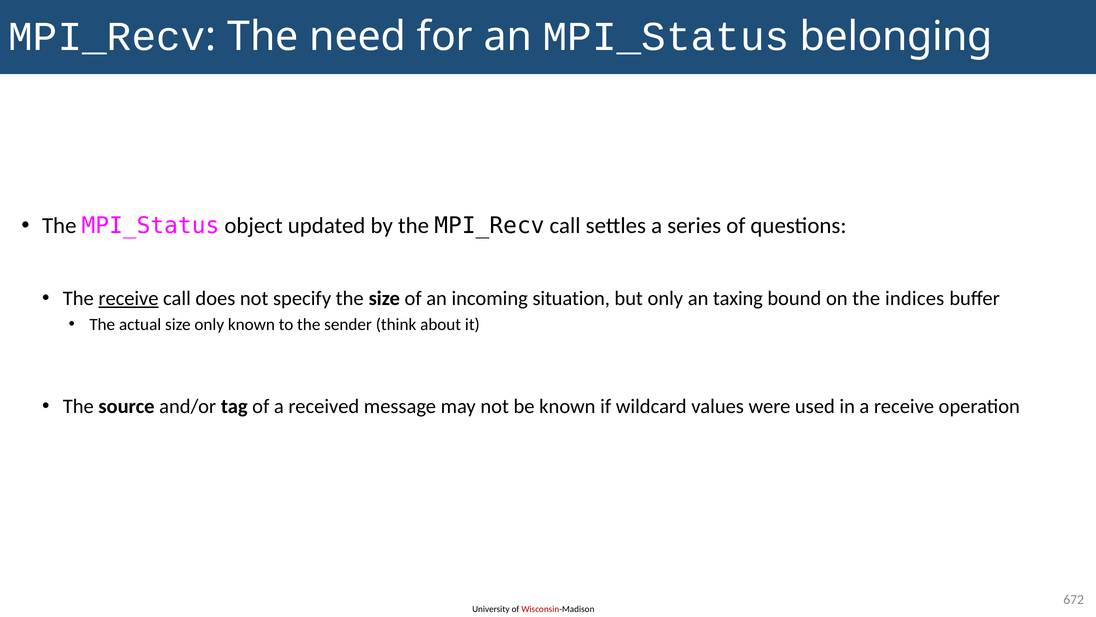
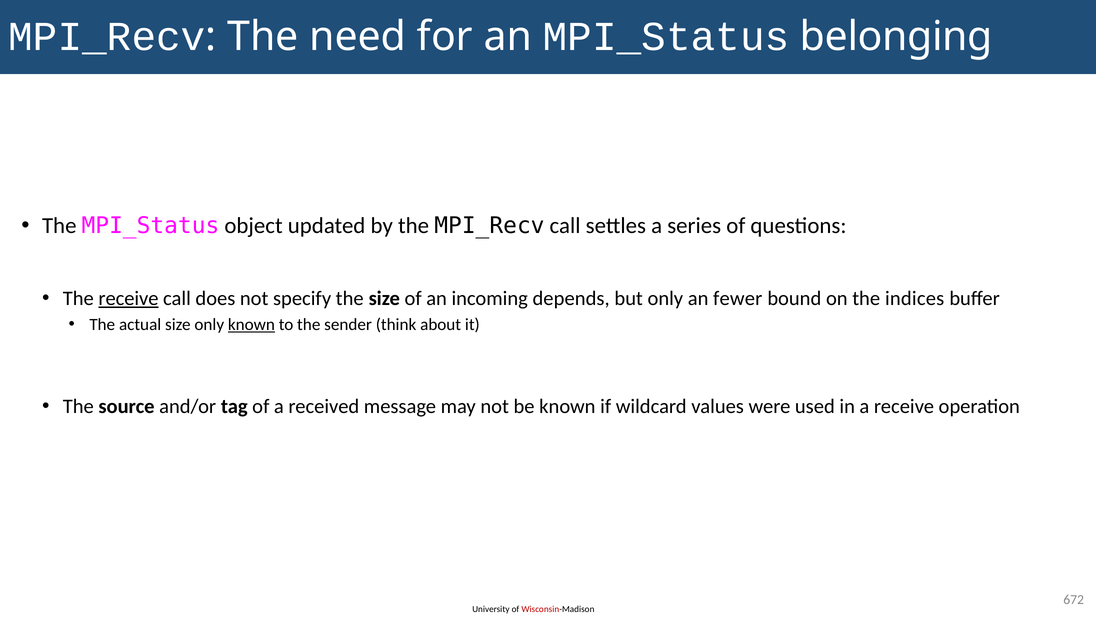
situation: situation -> depends (571, 298)
taxing: taxing -> fewer (738, 298)
known underline: none -> present (251, 324)
